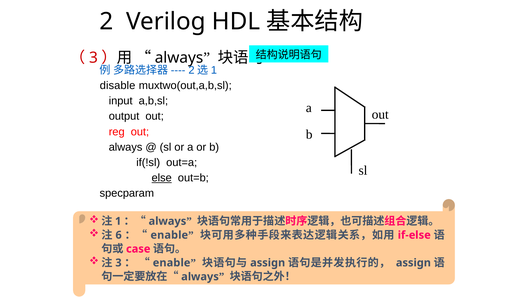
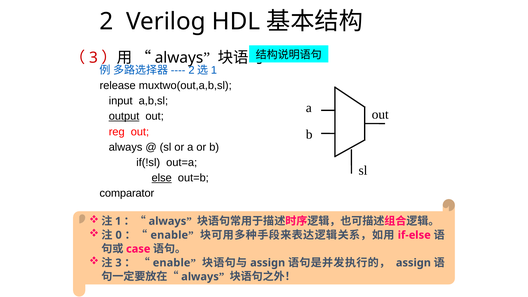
disable: disable -> release (118, 85)
output underline: none -> present (124, 116)
specparam: specparam -> comparator (127, 193)
6: 6 -> 0 (119, 235)
